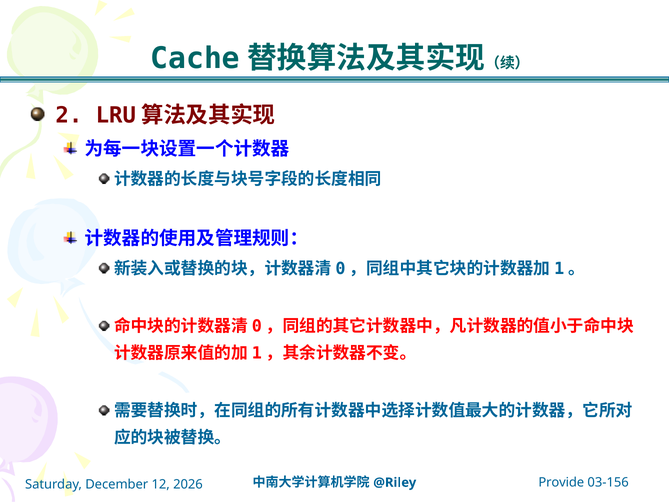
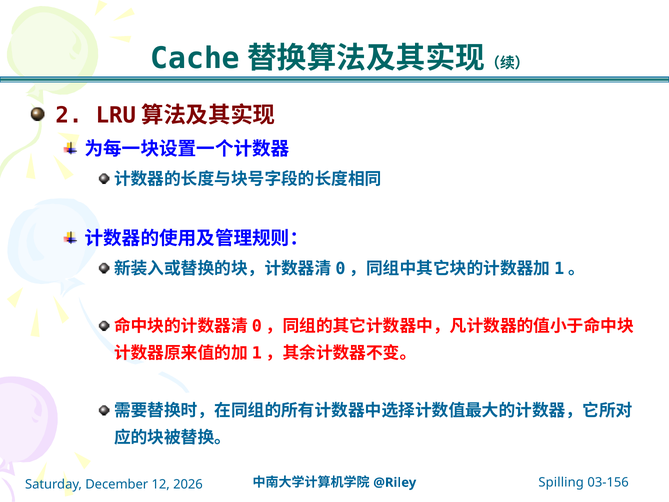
Provide: Provide -> Spilling (561, 482)
